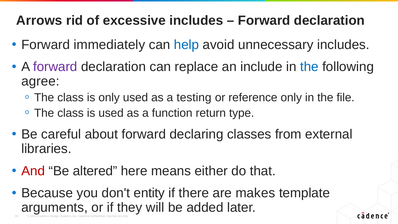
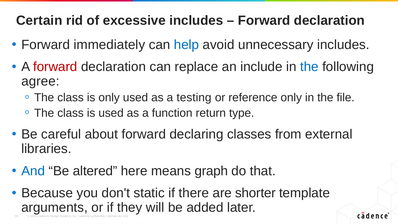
Arrows: Arrows -> Certain (39, 21)
forward colour: purple -> red (55, 67)
And colour: red -> blue (33, 171)
either: either -> graph (211, 171)
entity: entity -> static (149, 193)
makes: makes -> shorter (255, 193)
